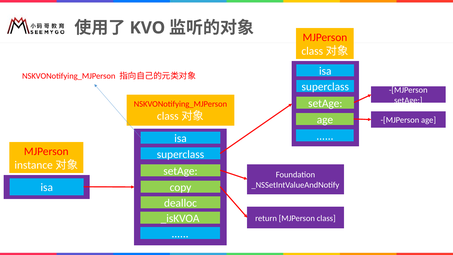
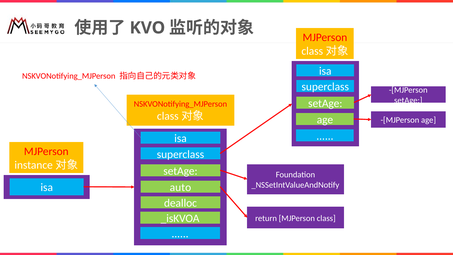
copy: copy -> auto (180, 187)
